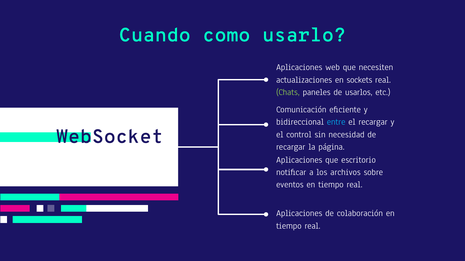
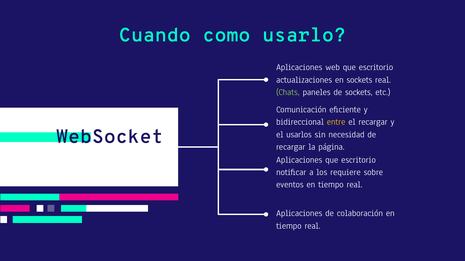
web que necesiten: necesiten -> escritorio (376, 67)
de usarlos: usarlos -> sockets (359, 92)
entre colour: light blue -> yellow (336, 122)
control: control -> usarlos (299, 135)
archivos: archivos -> requiere (345, 173)
